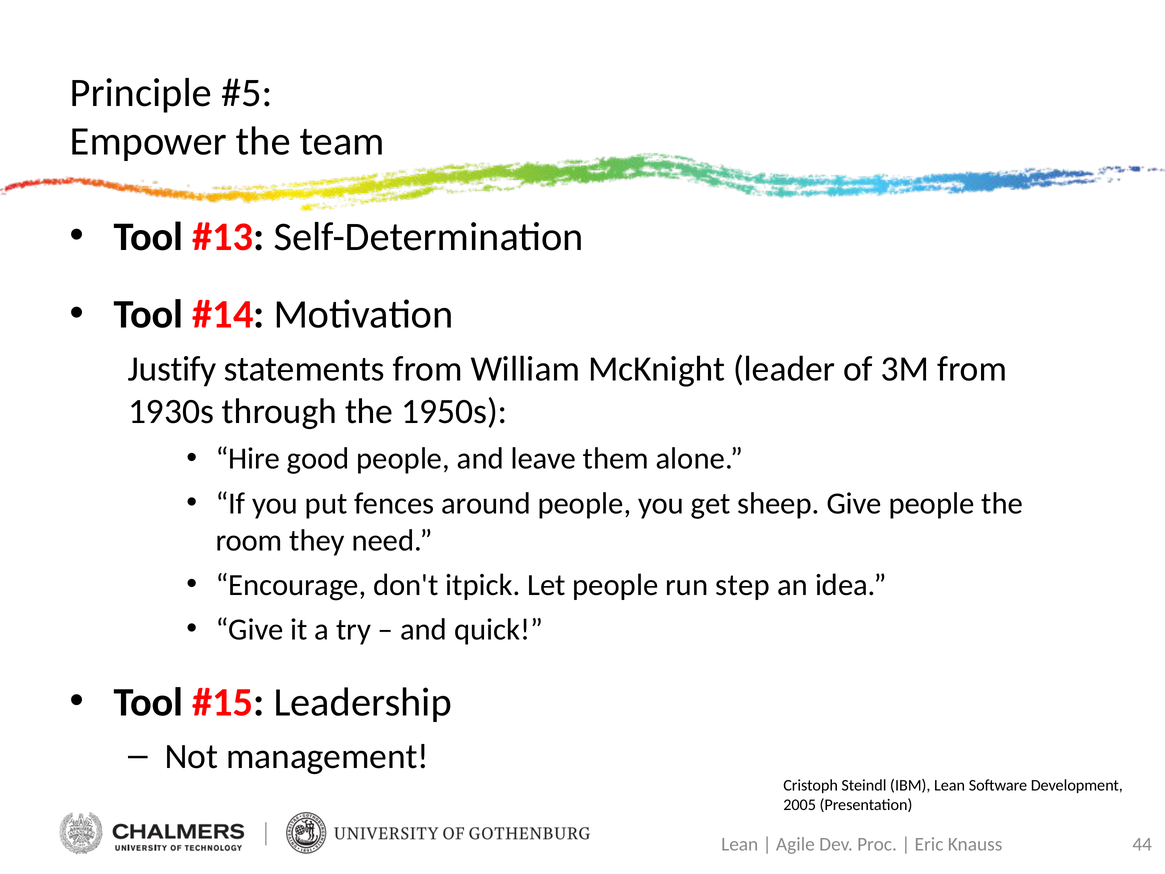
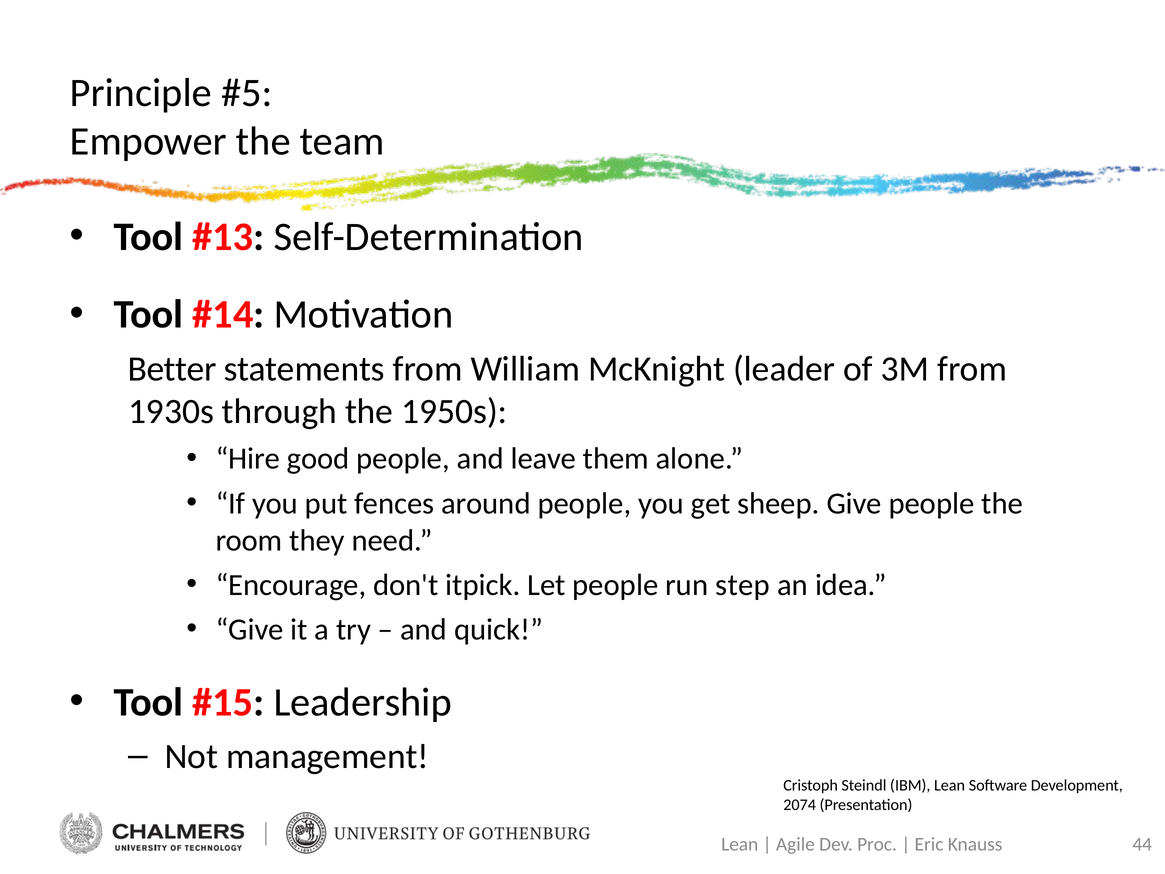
Justify: Justify -> Better (172, 369)
2005: 2005 -> 2074 (800, 805)
